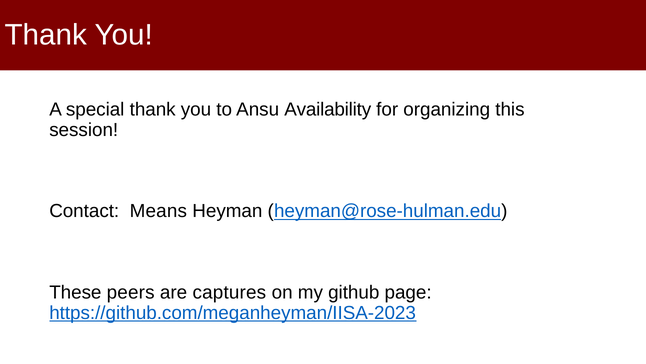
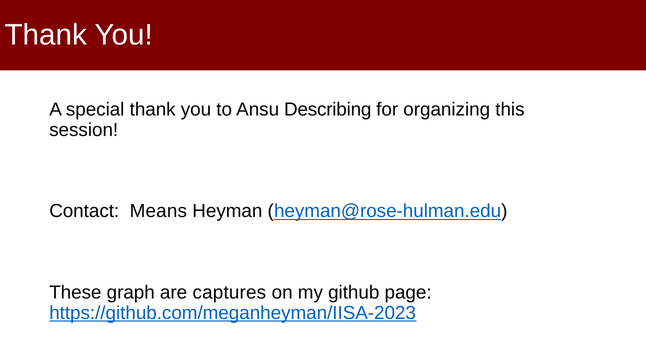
Availability: Availability -> Describing (328, 109)
peers: peers -> graph (131, 292)
